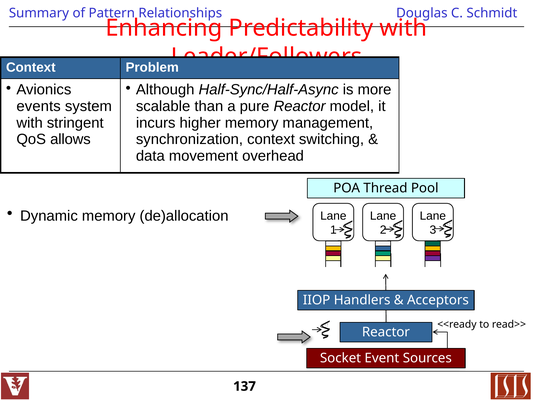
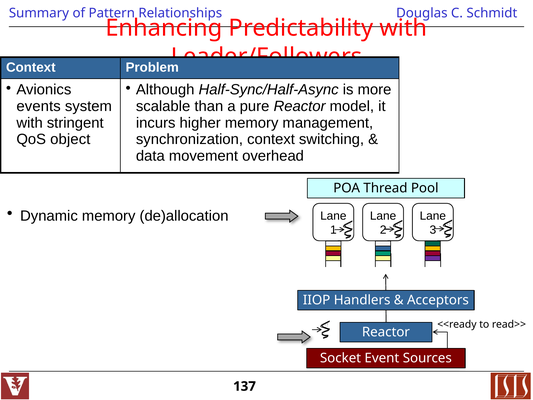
allows: allows -> object (70, 139)
